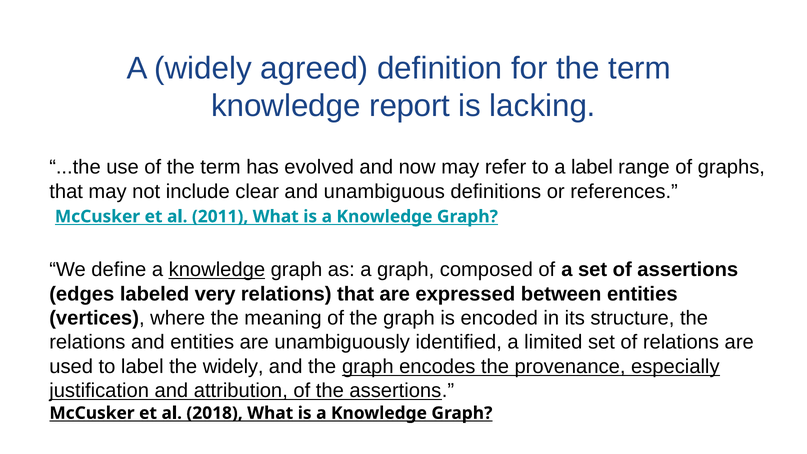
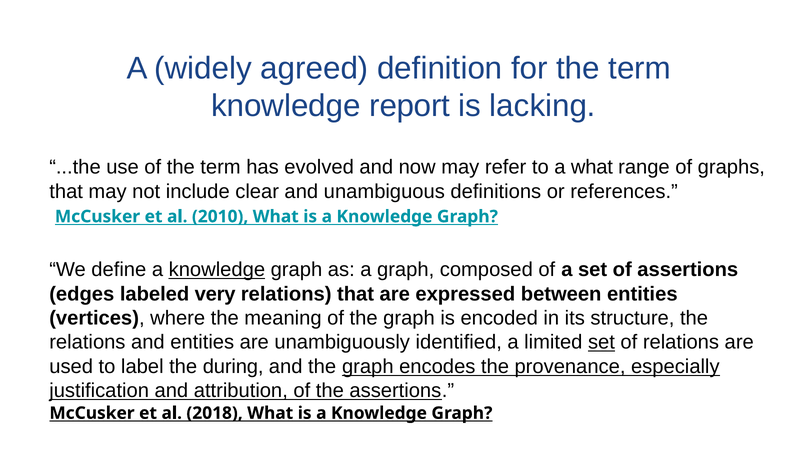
a label: label -> what (592, 167)
2011: 2011 -> 2010 (220, 217)
set underline: none -> present (601, 342)
the widely: widely -> during (233, 367)
